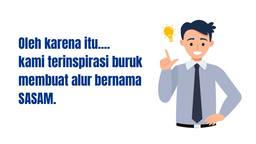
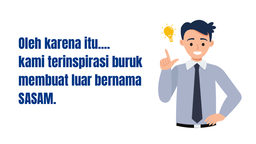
alur: alur -> luar (82, 81)
